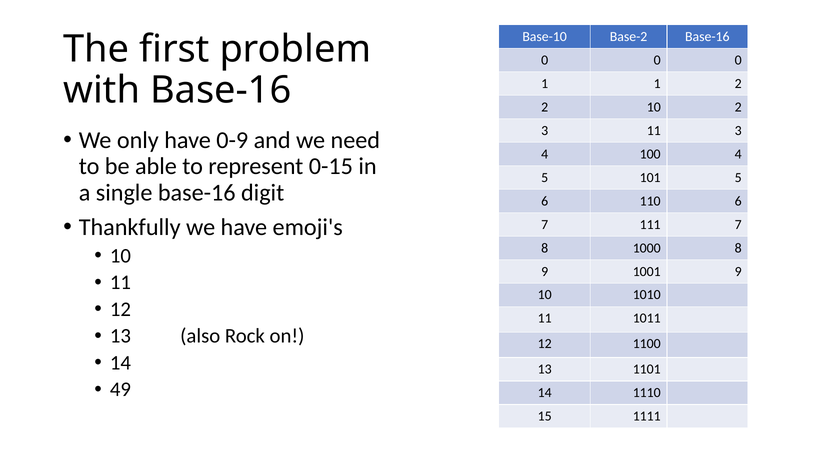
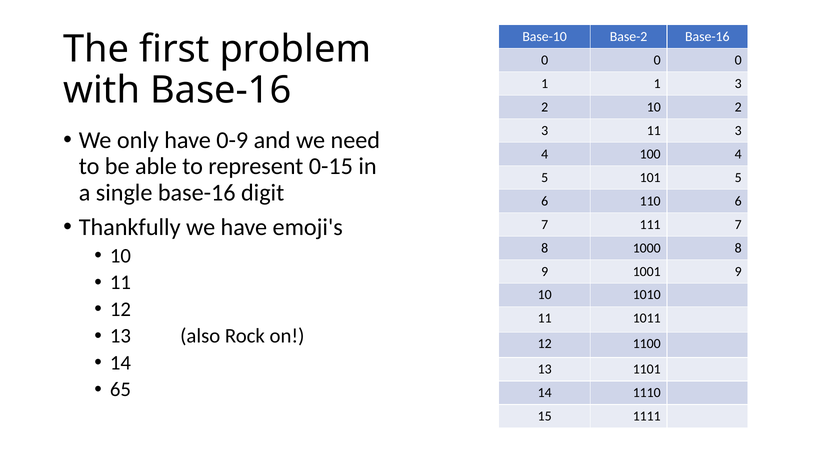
1 2: 2 -> 3 (738, 84)
49: 49 -> 65 (120, 389)
